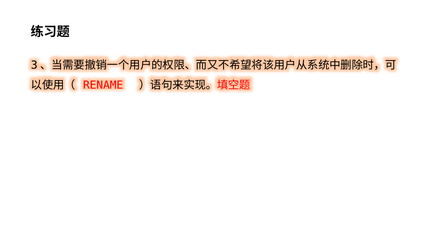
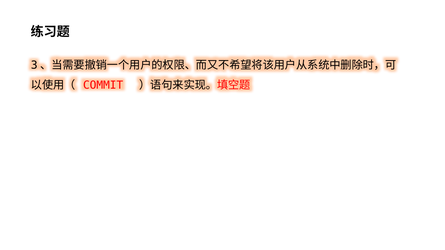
RENAME: RENAME -> COMMIT (103, 85)
